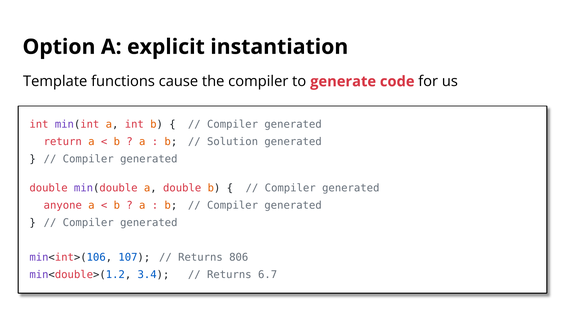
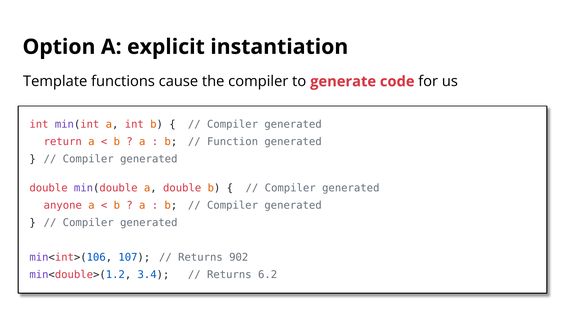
Solution: Solution -> Function (233, 142)
806: 806 -> 902 (239, 257)
6.7: 6.7 -> 6.2 (268, 274)
